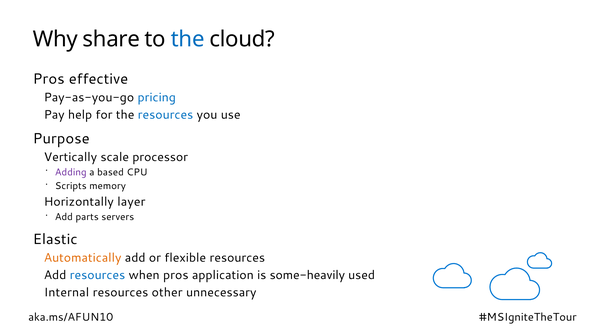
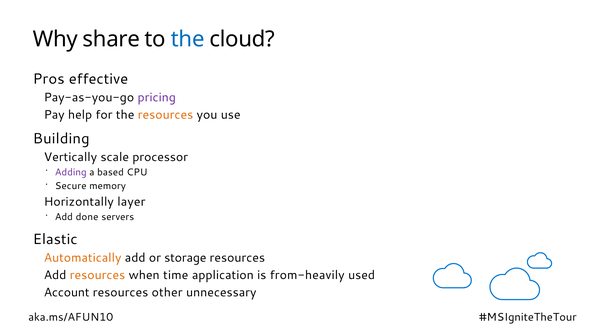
pricing colour: blue -> purple (157, 98)
resources colour: blue -> orange (165, 115)
Purpose: Purpose -> Building (61, 139)
Scripts: Scripts -> Secure (71, 186)
parts: parts -> done (87, 217)
flexible: flexible -> storage (185, 258)
resources colour: blue -> orange (97, 276)
when pros: pros -> time (176, 276)
some-heavily: some-heavily -> from-heavily (307, 276)
Internal: Internal -> Account (67, 293)
